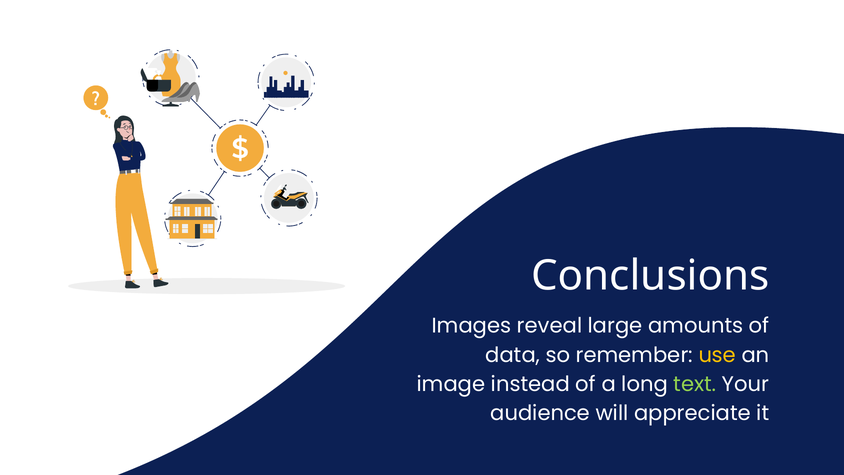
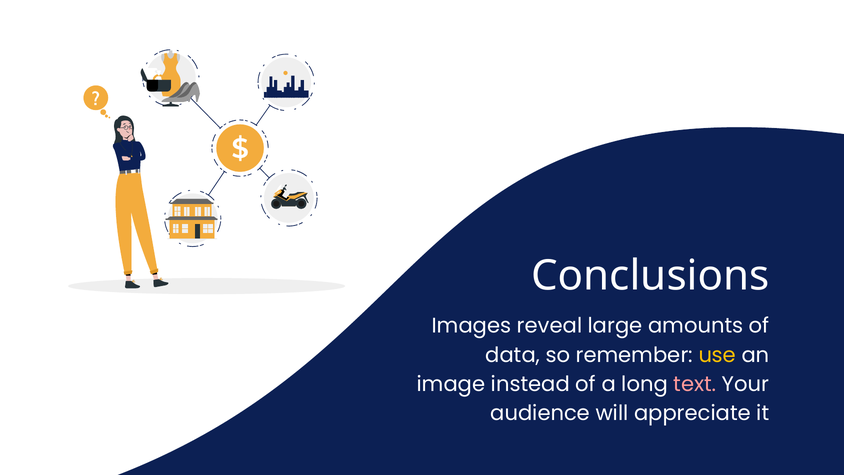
text colour: light green -> pink (695, 384)
